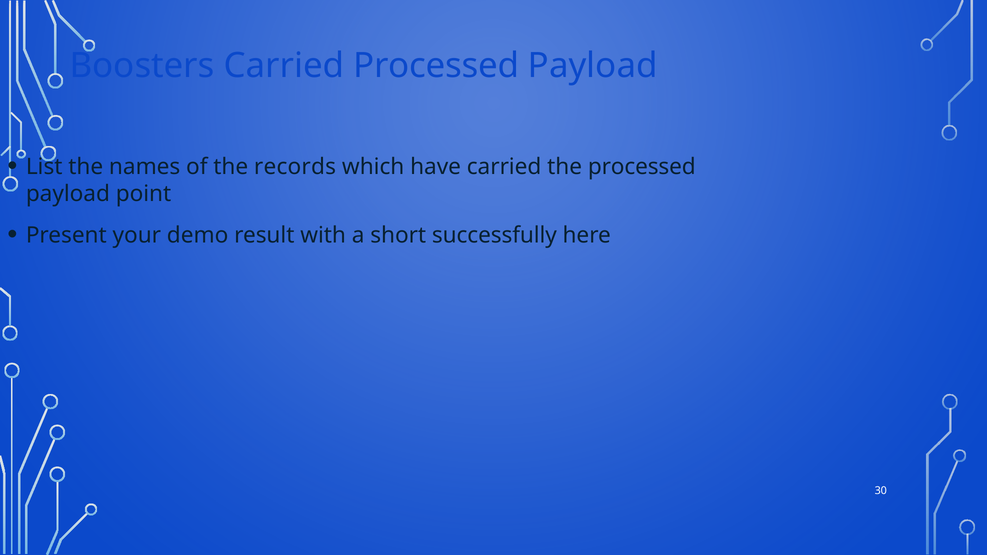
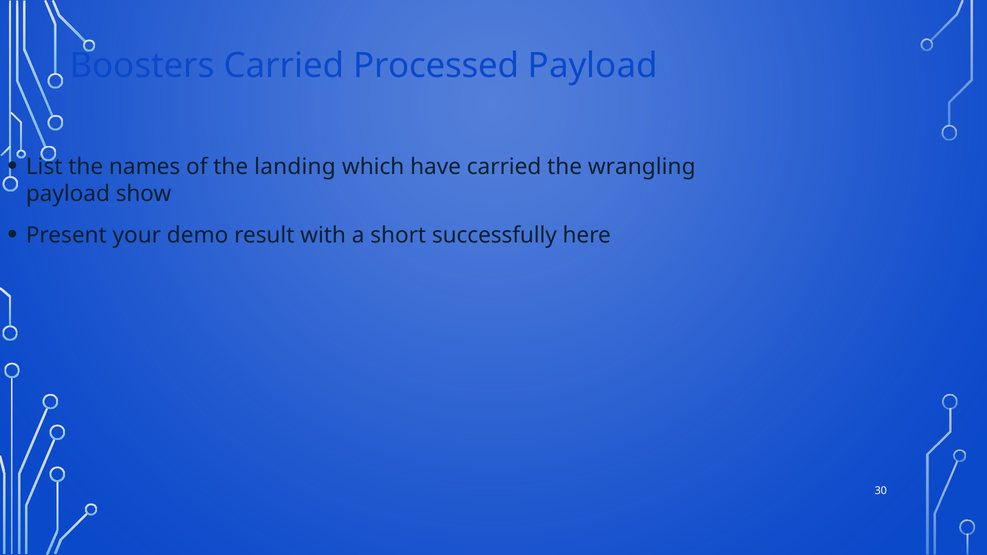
records: records -> landing (295, 167)
the processed: processed -> wrangling (642, 167)
point: point -> show (144, 194)
